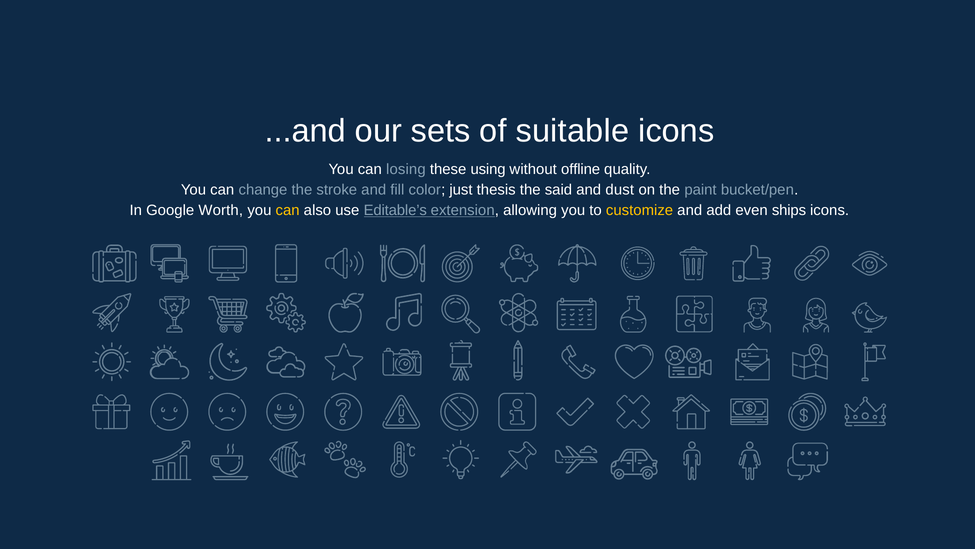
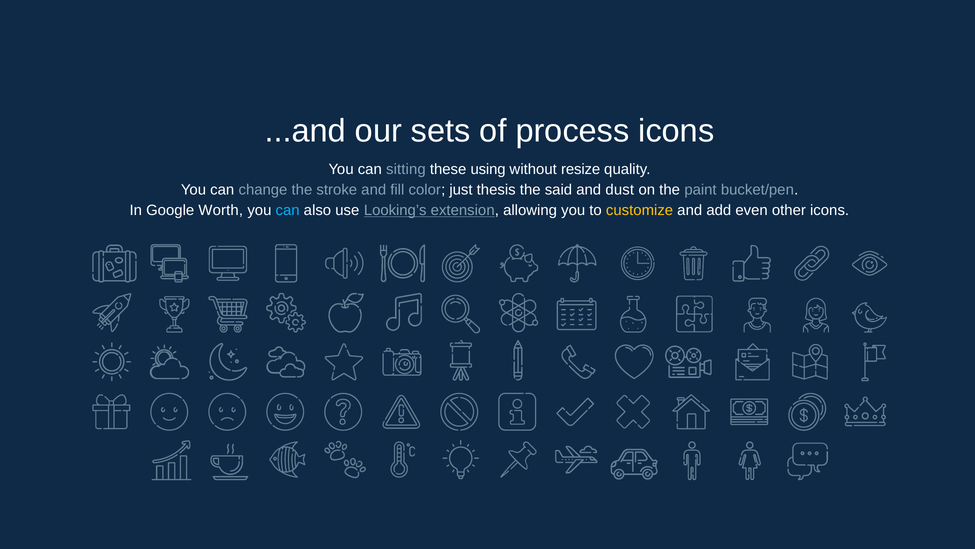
suitable: suitable -> process (572, 131)
losing: losing -> sitting (406, 169)
offline: offline -> resize (581, 169)
can colour: yellow -> light blue (288, 210)
Editable’s: Editable’s -> Looking’s (395, 210)
ships: ships -> other (789, 210)
